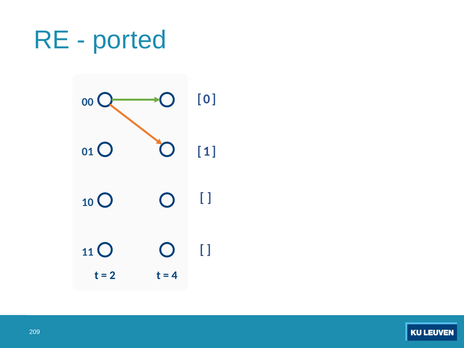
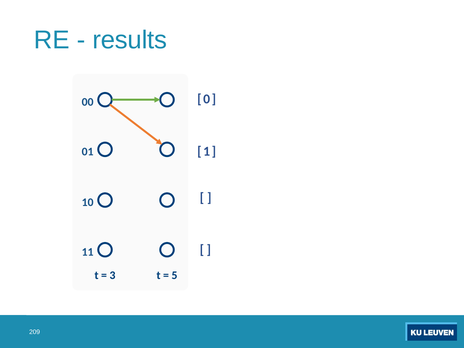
ported: ported -> results (130, 40)
2: 2 -> 3 (112, 275)
4: 4 -> 5 (174, 275)
